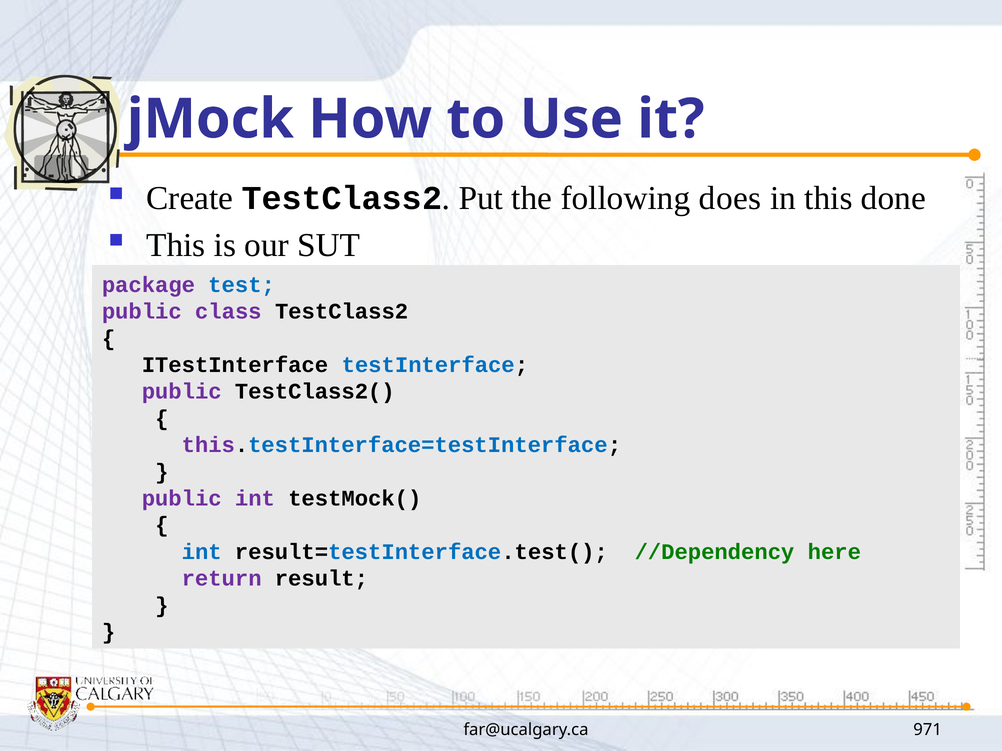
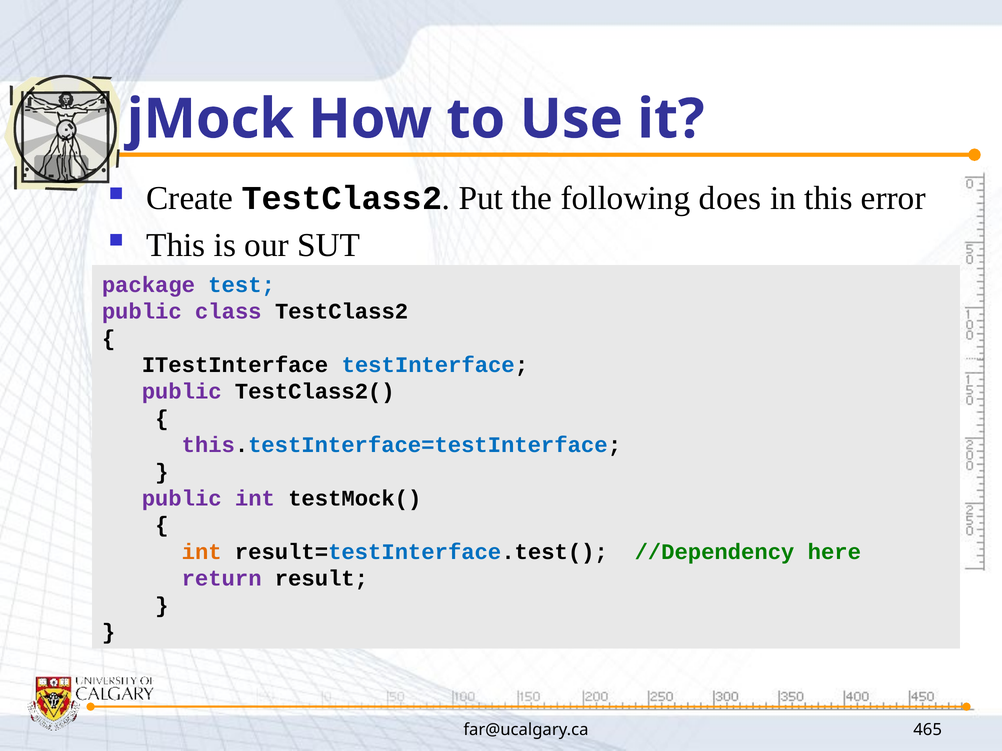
done: done -> error (893, 198)
int colour: blue -> orange (202, 552)
971: 971 -> 465 (928, 730)
